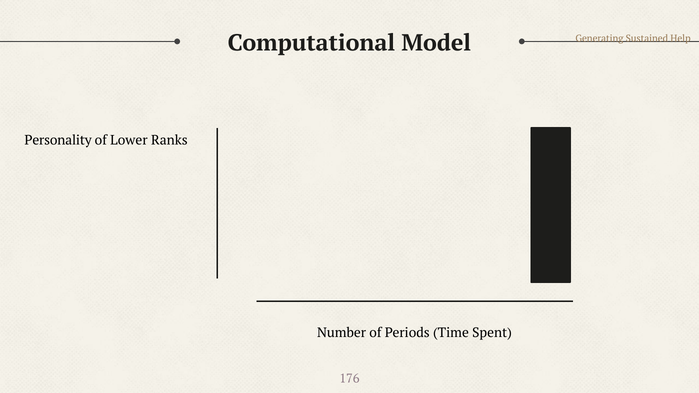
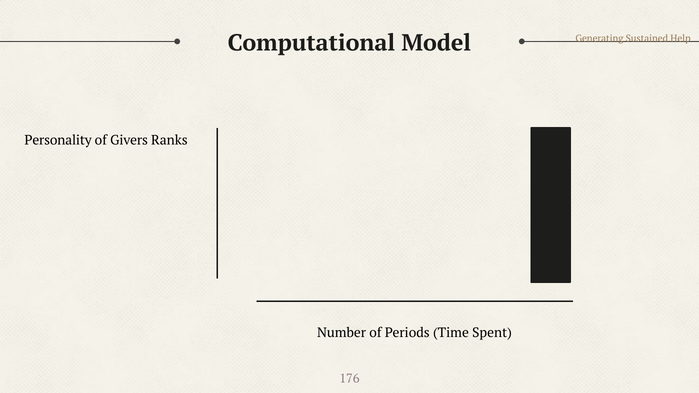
Lower: Lower -> Givers (129, 140)
